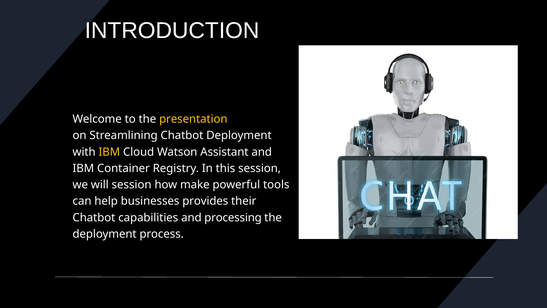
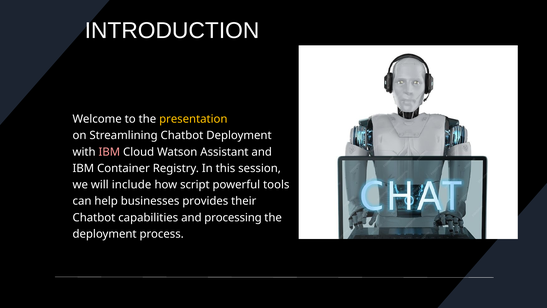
IBM colour: yellow -> pink (109, 152)
will session: session -> include (132, 185)
make: make -> script (195, 185)
